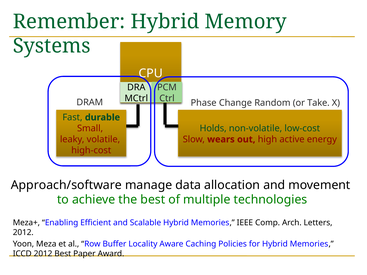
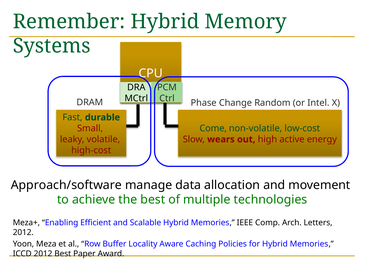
Take: Take -> Intel (318, 103)
Holds: Holds -> Come (213, 128)
